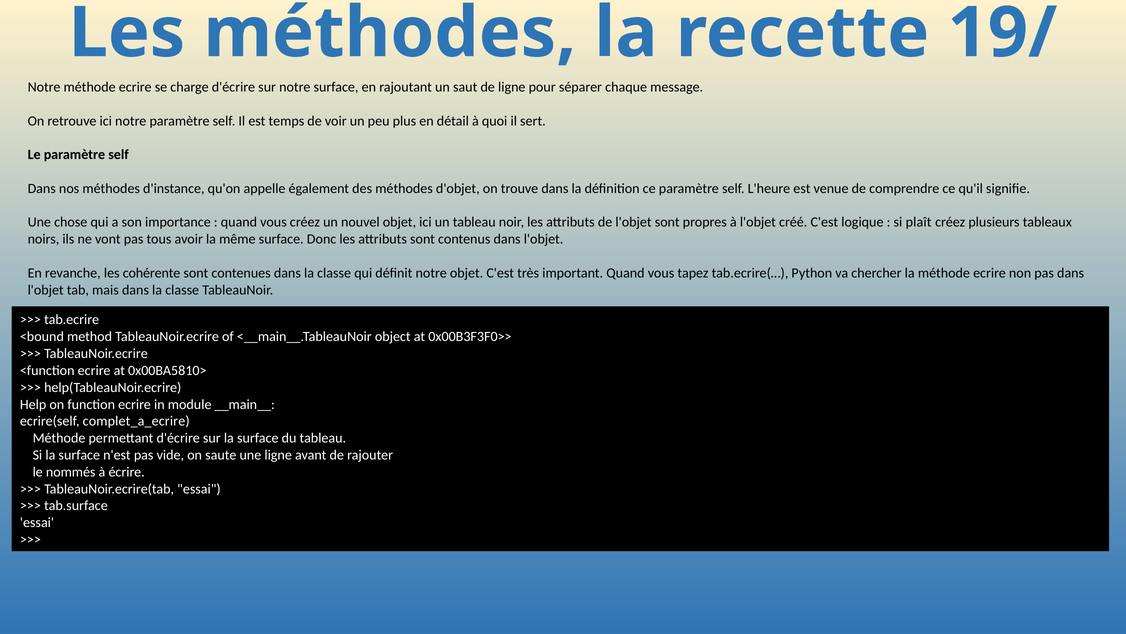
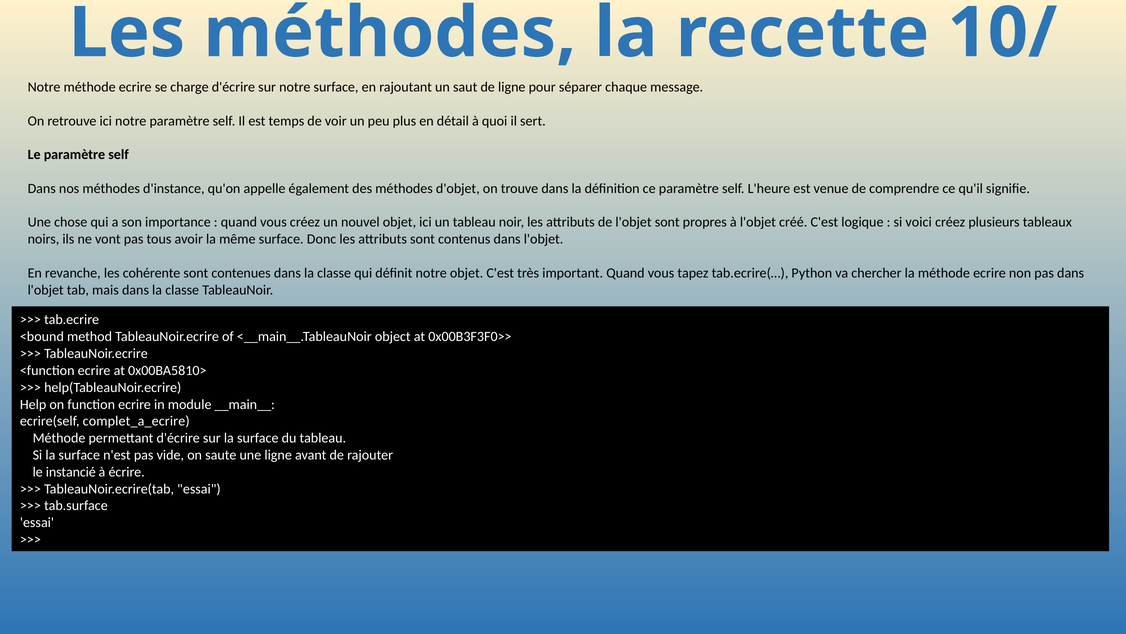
19/: 19/ -> 10/ (1002, 33)
plaît: plaît -> voici (919, 222)
nommés: nommés -> instancié (71, 472)
